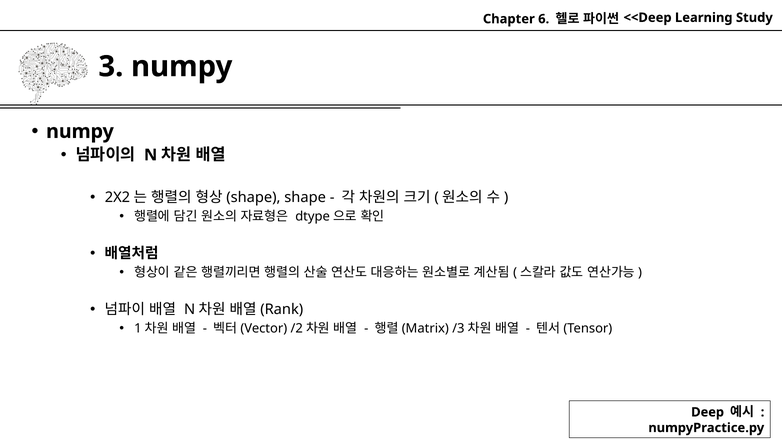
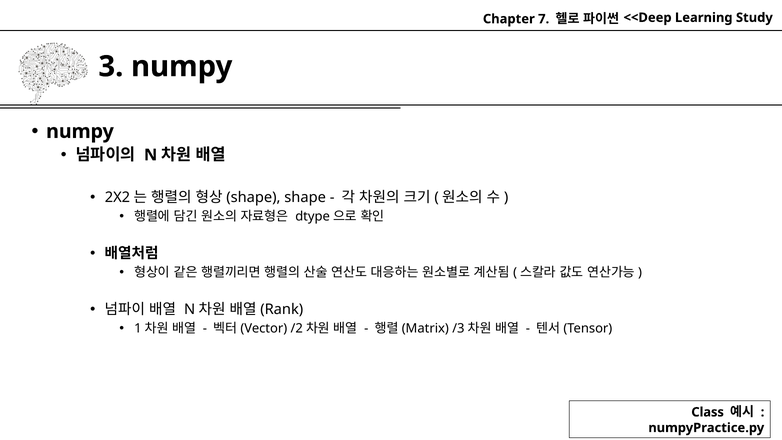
6: 6 -> 7 (544, 19)
Deep: Deep -> Class (708, 412)
